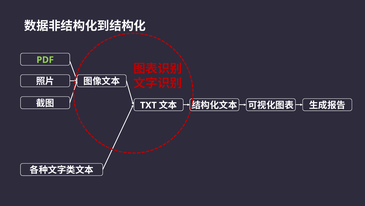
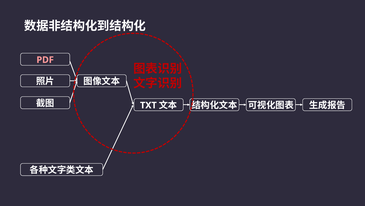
PDF colour: light green -> pink (45, 60)
